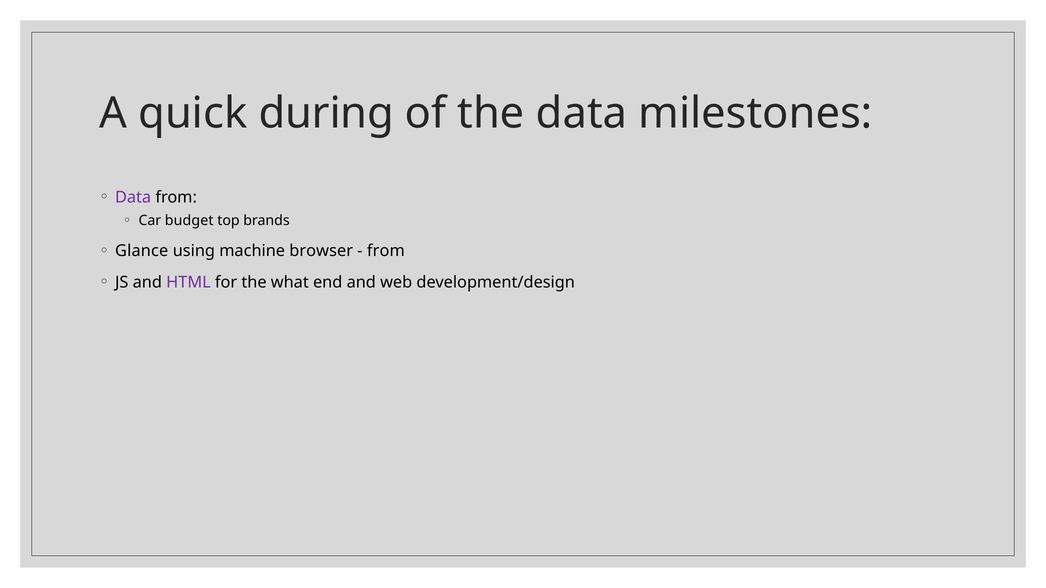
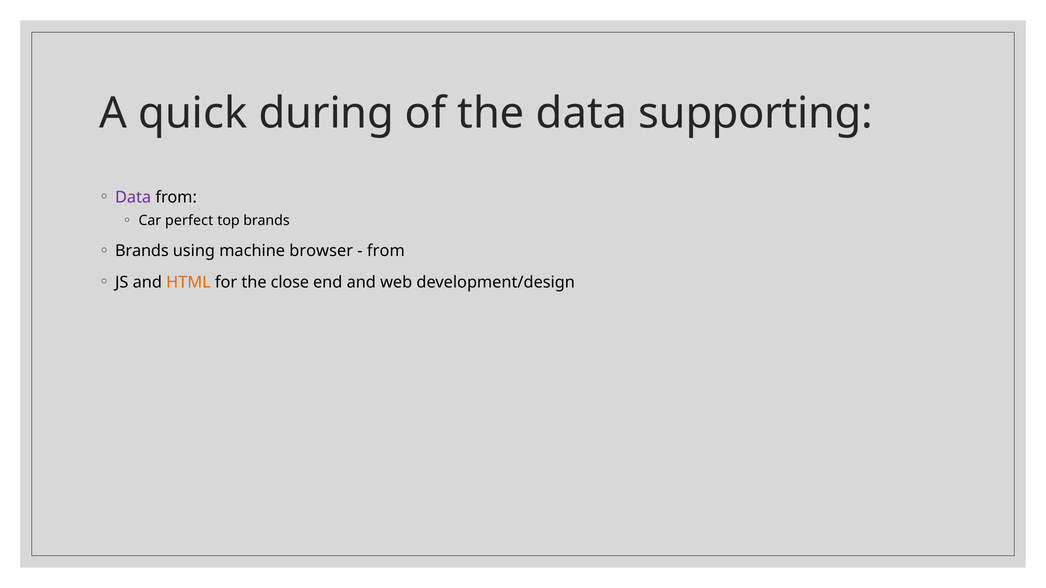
milestones: milestones -> supporting (756, 114)
budget: budget -> perfect (189, 221)
Glance: Glance -> Brands (142, 251)
HTML colour: purple -> orange (188, 282)
what: what -> close (290, 282)
